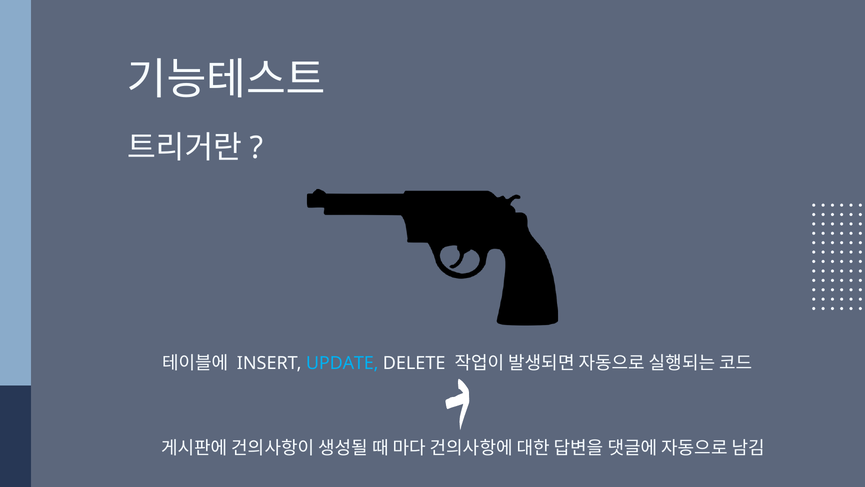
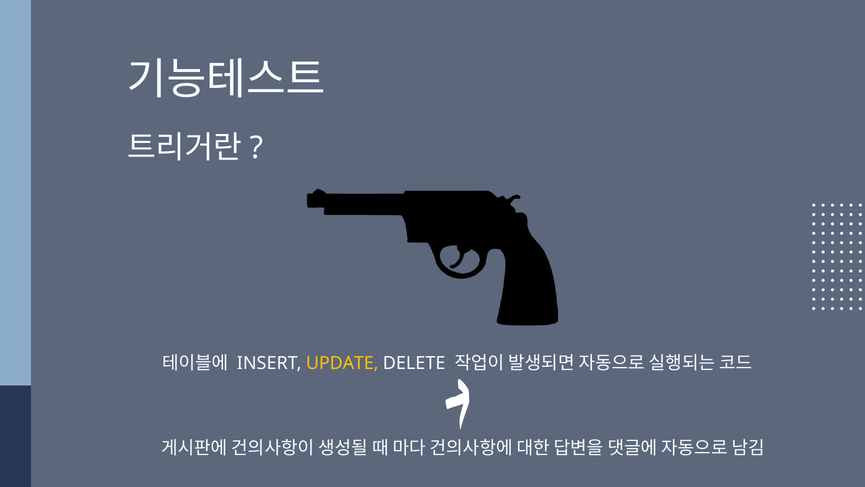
UPDATE colour: light blue -> yellow (342, 363)
